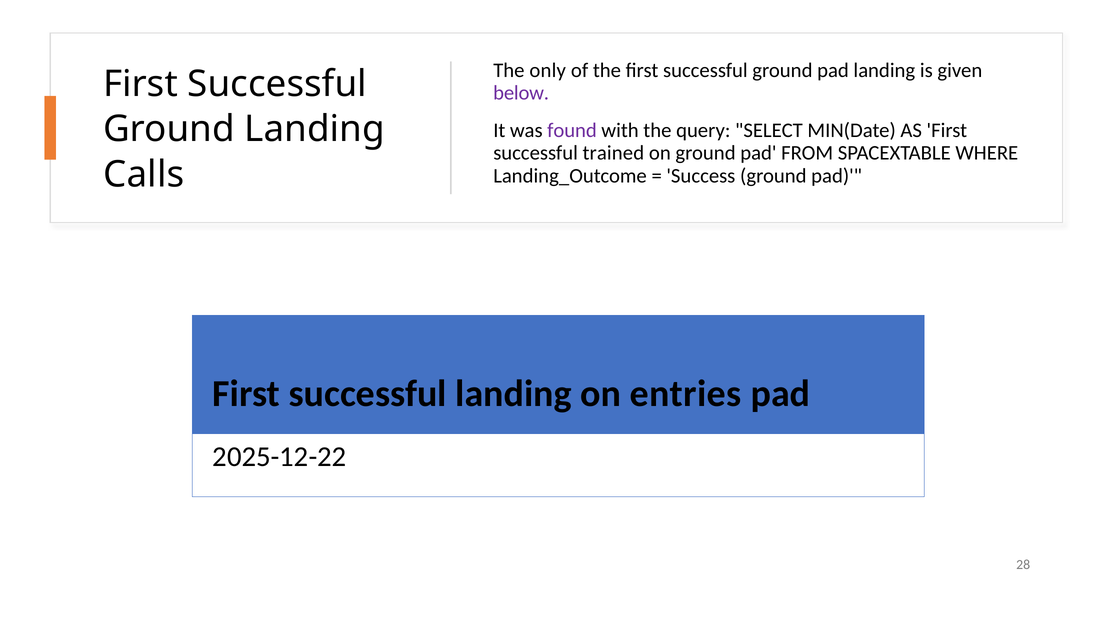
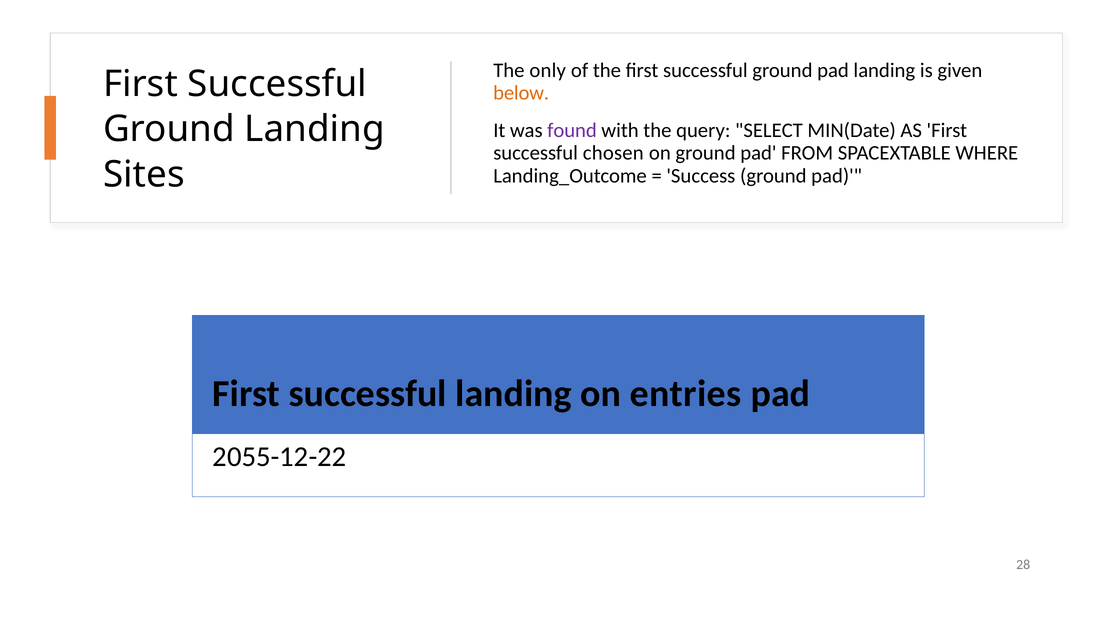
below colour: purple -> orange (521, 93)
trained: trained -> chosen (613, 153)
Calls: Calls -> Sites (144, 174)
2025-12-22: 2025-12-22 -> 2055-12-22 (279, 456)
